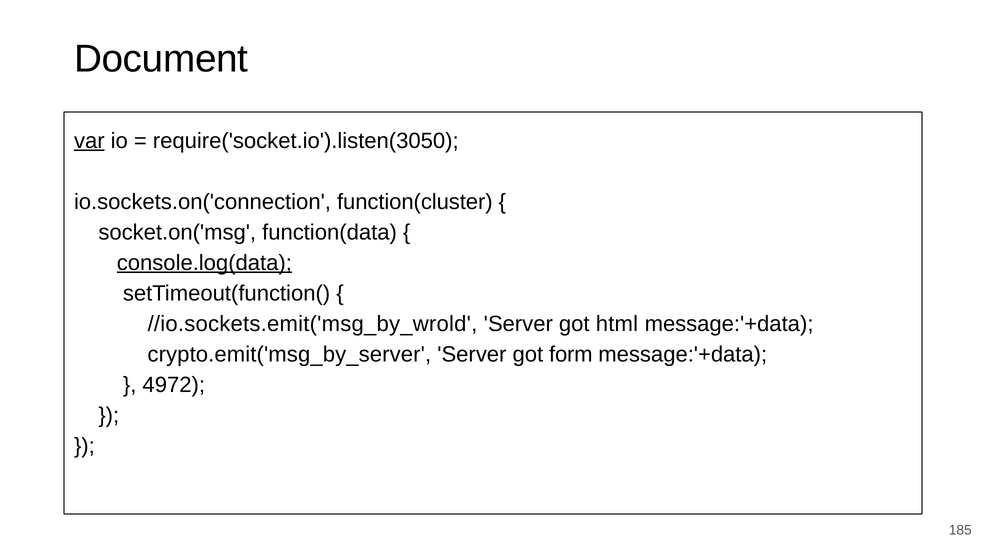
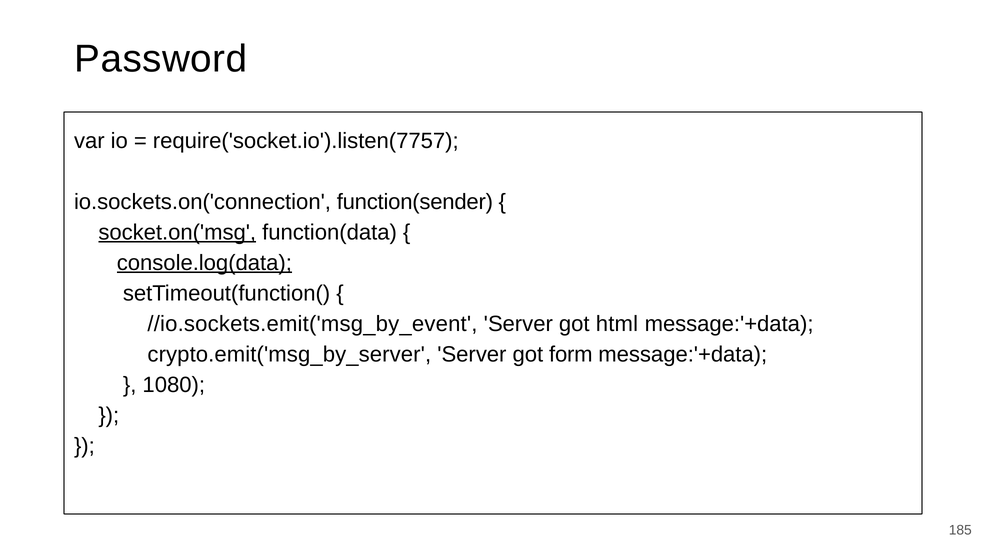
Document: Document -> Password (161, 59)
var underline: present -> none (89, 141)
require('socket.io').listen(3050: require('socket.io').listen(3050 -> require('socket.io').listen(7757 (306, 141)
function(cluster: function(cluster -> function(sender (415, 202)
socket.on('msg underline: none -> present (177, 232)
//io.sockets.emit('msg_by_wrold: //io.sockets.emit('msg_by_wrold -> //io.sockets.emit('msg_by_event (312, 324)
4972: 4972 -> 1080 (174, 385)
